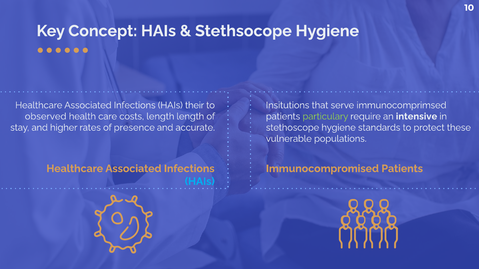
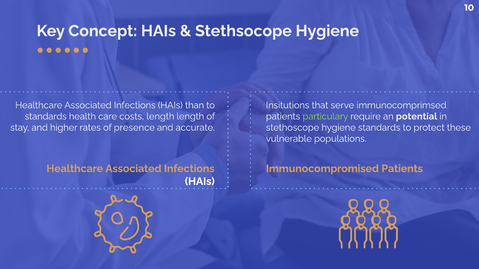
their: their -> than (195, 105)
observed: observed -> standards (46, 117)
intensive: intensive -> potential (417, 117)
HAIs colour: light blue -> white (200, 182)
